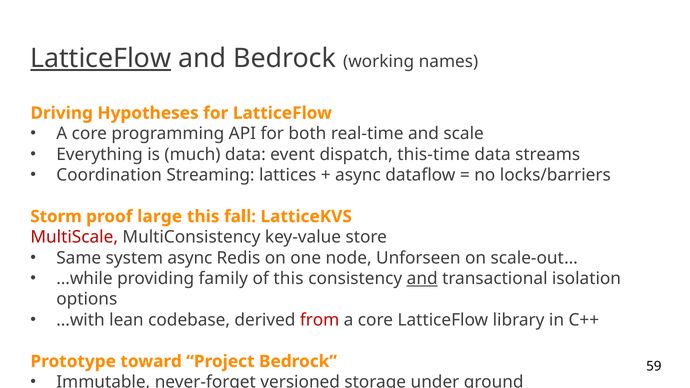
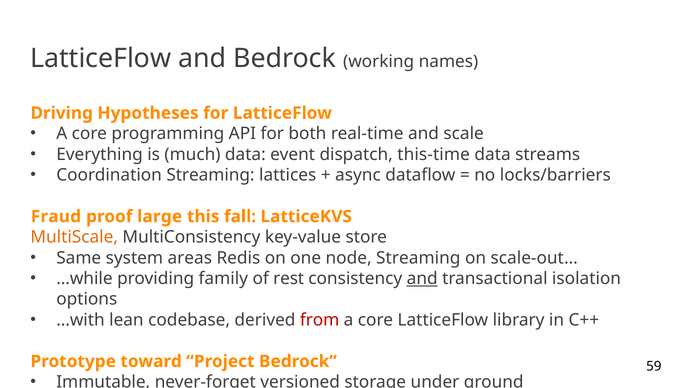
LatticeFlow underline: present -> none (101, 58)
Storm: Storm -> Fraud (56, 217)
MultiScale colour: red -> orange (74, 237)
system async: async -> areas (190, 258)
node Unforseen: Unforseen -> Streaming (418, 258)
of this: this -> rest (289, 279)
